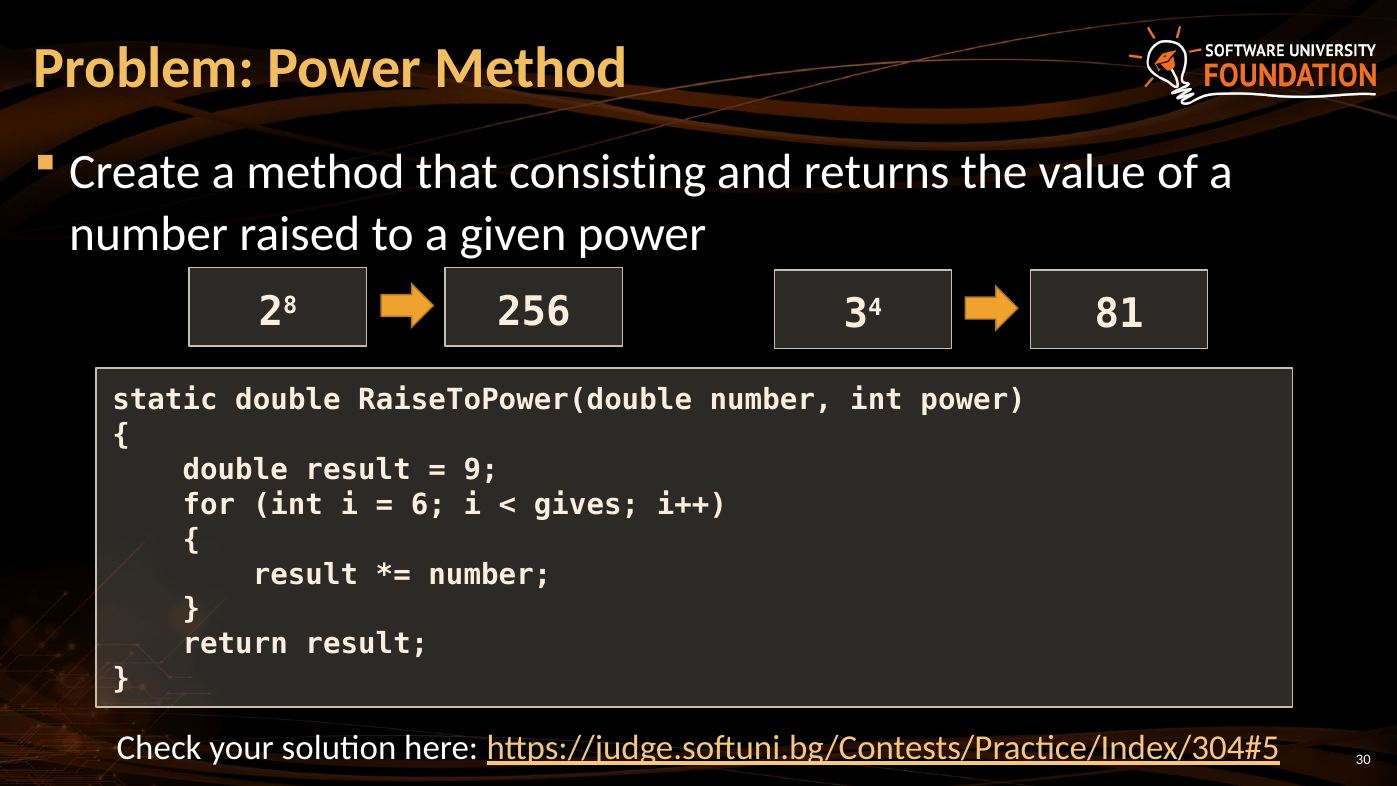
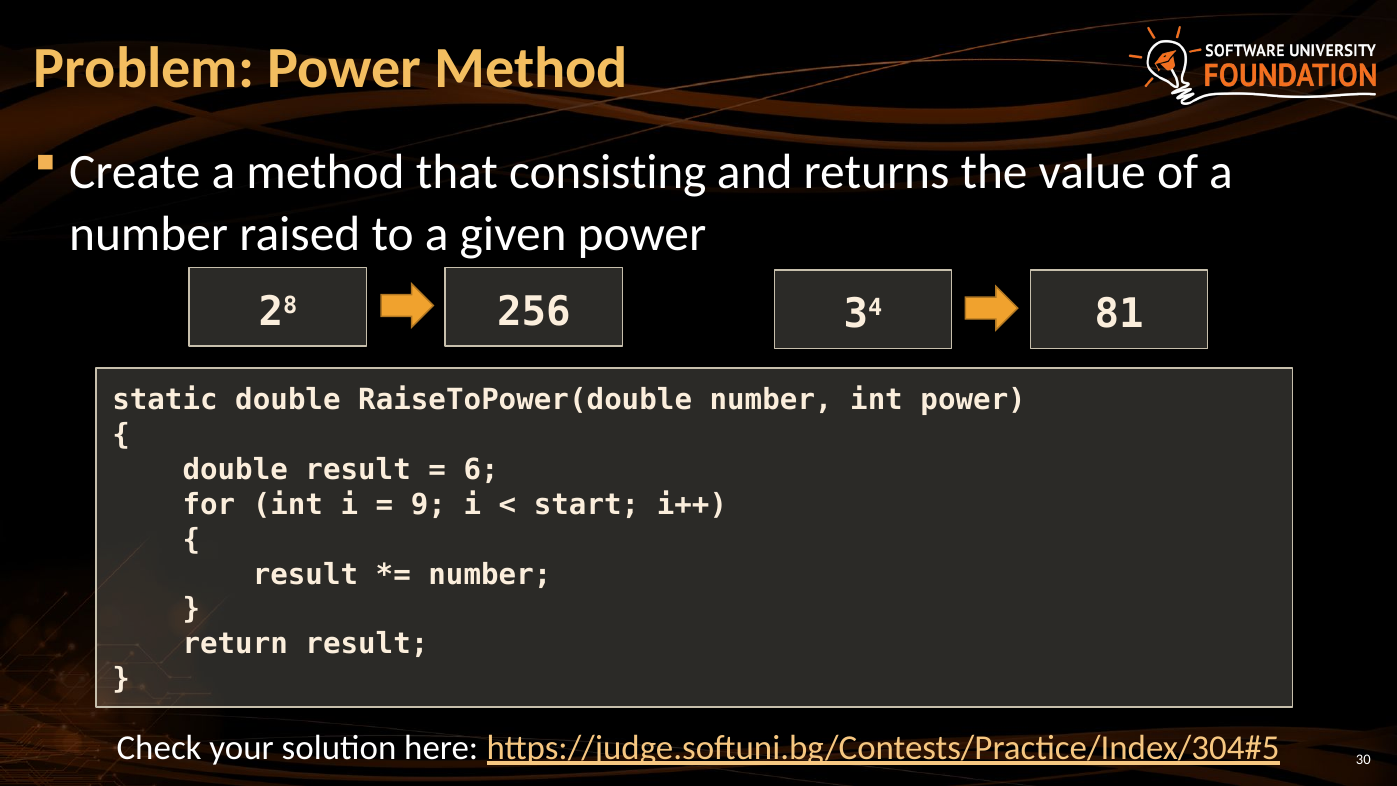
9: 9 -> 6 (481, 470)
6: 6 -> 9 (428, 505)
gives: gives -> start (587, 505)
